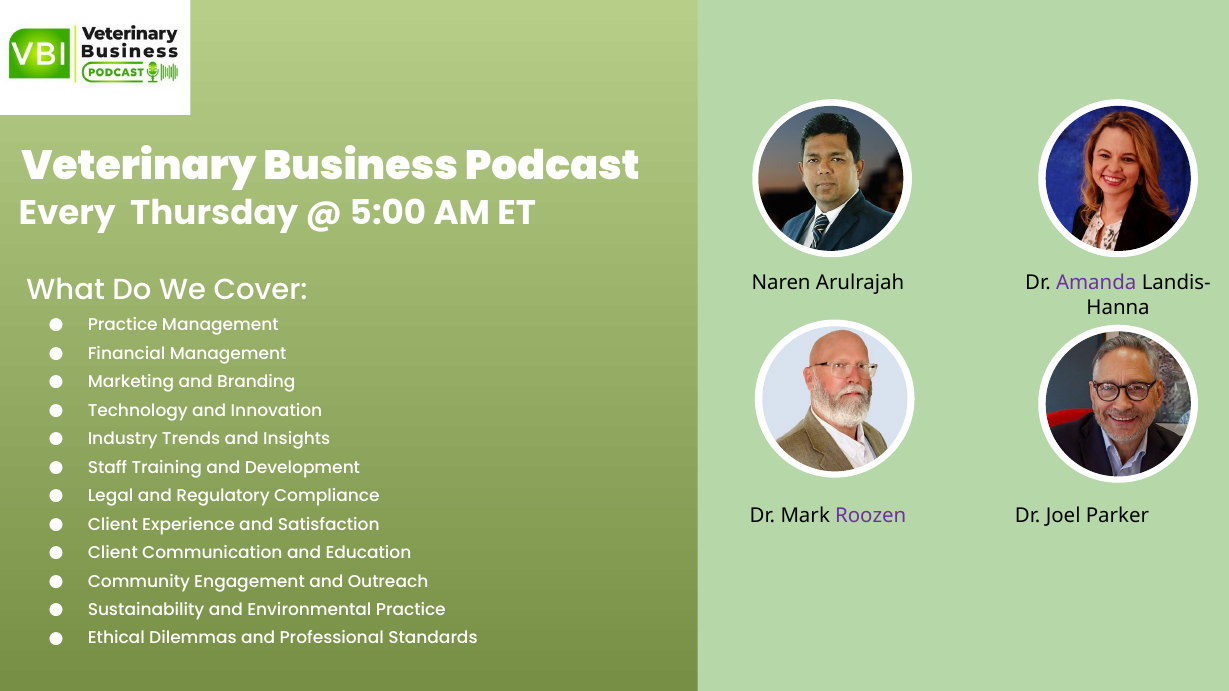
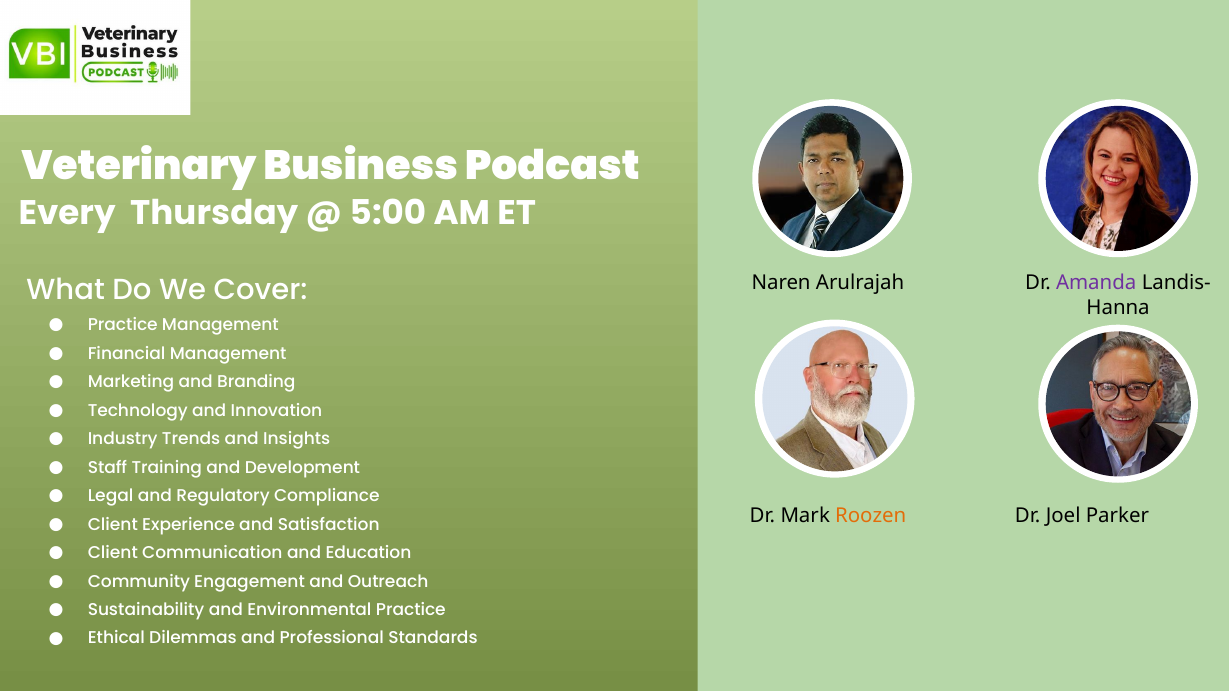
Roozen colour: purple -> orange (871, 516)
